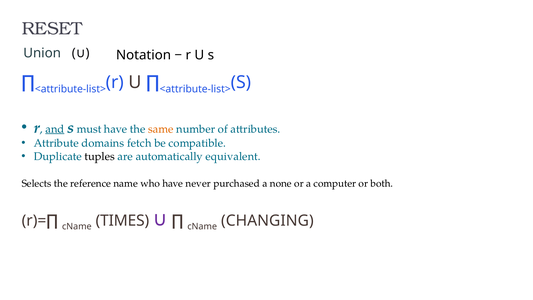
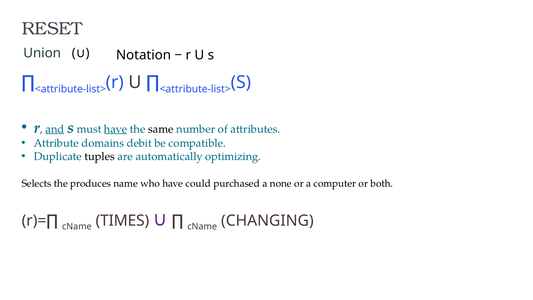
have underline: none -> present (116, 129)
same colour: orange -> black (161, 129)
fetch: fetch -> debit (139, 143)
equivalent: equivalent -> optimizing (233, 157)
reference: reference -> produces (91, 183)
never: never -> could (198, 183)
